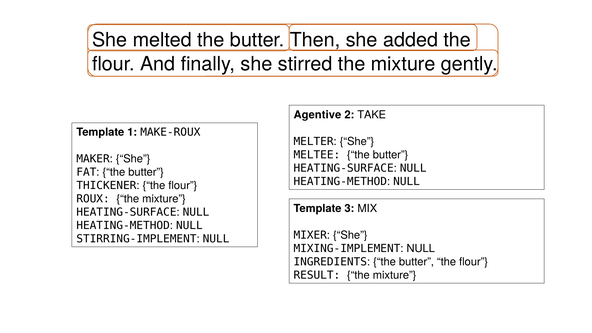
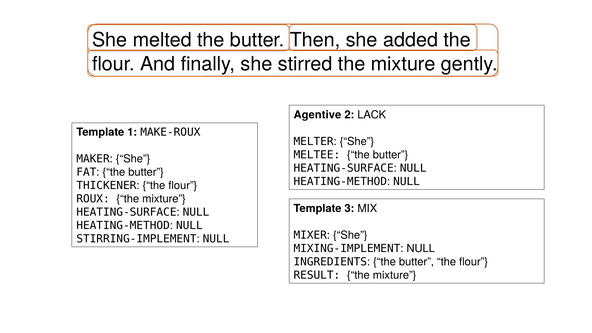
TAKE: TAKE -> LACK (372, 115)
